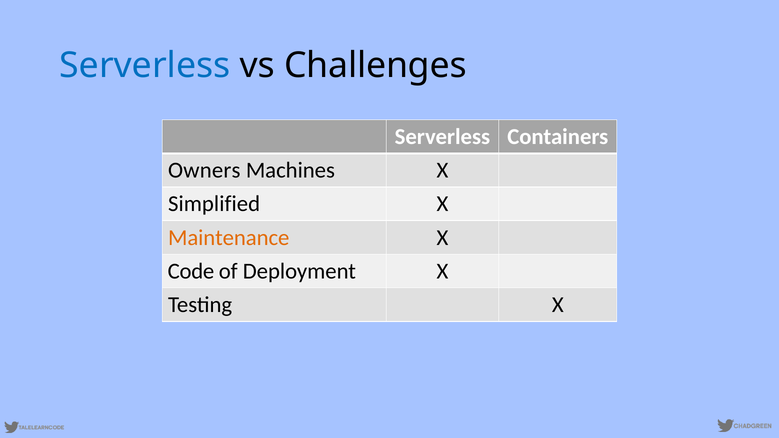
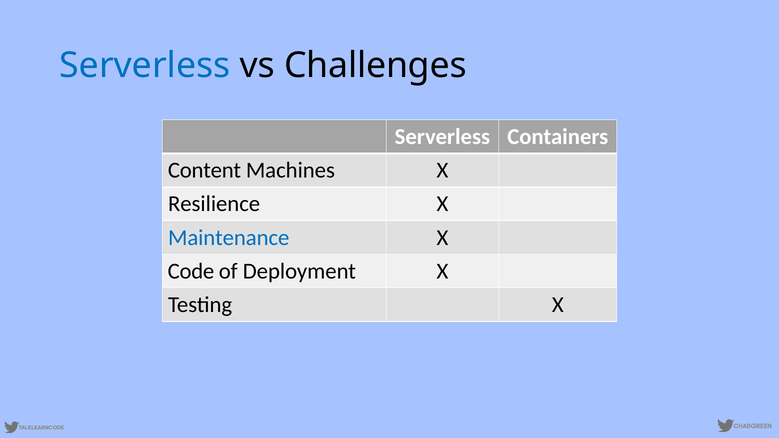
Owners: Owners -> Content (205, 170)
Simplified: Simplified -> Resilience (214, 204)
Maintenance colour: orange -> blue (229, 238)
